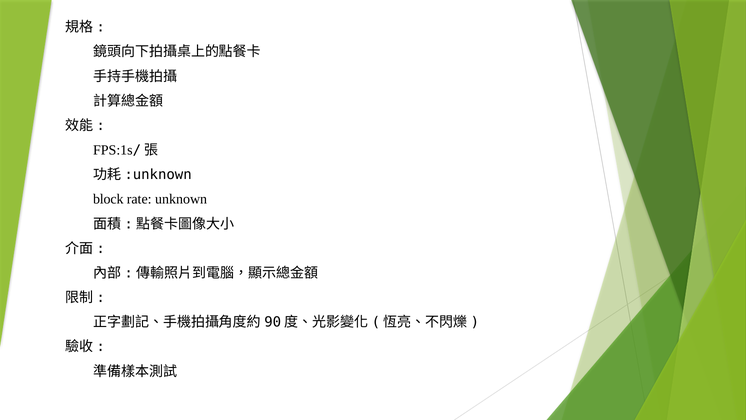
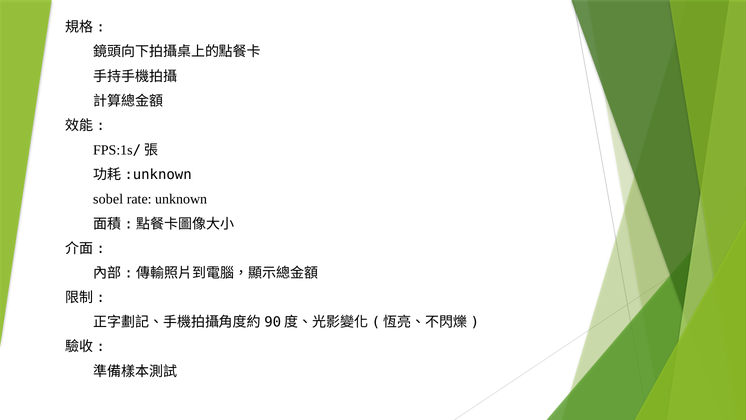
block: block -> sobel (108, 199)
